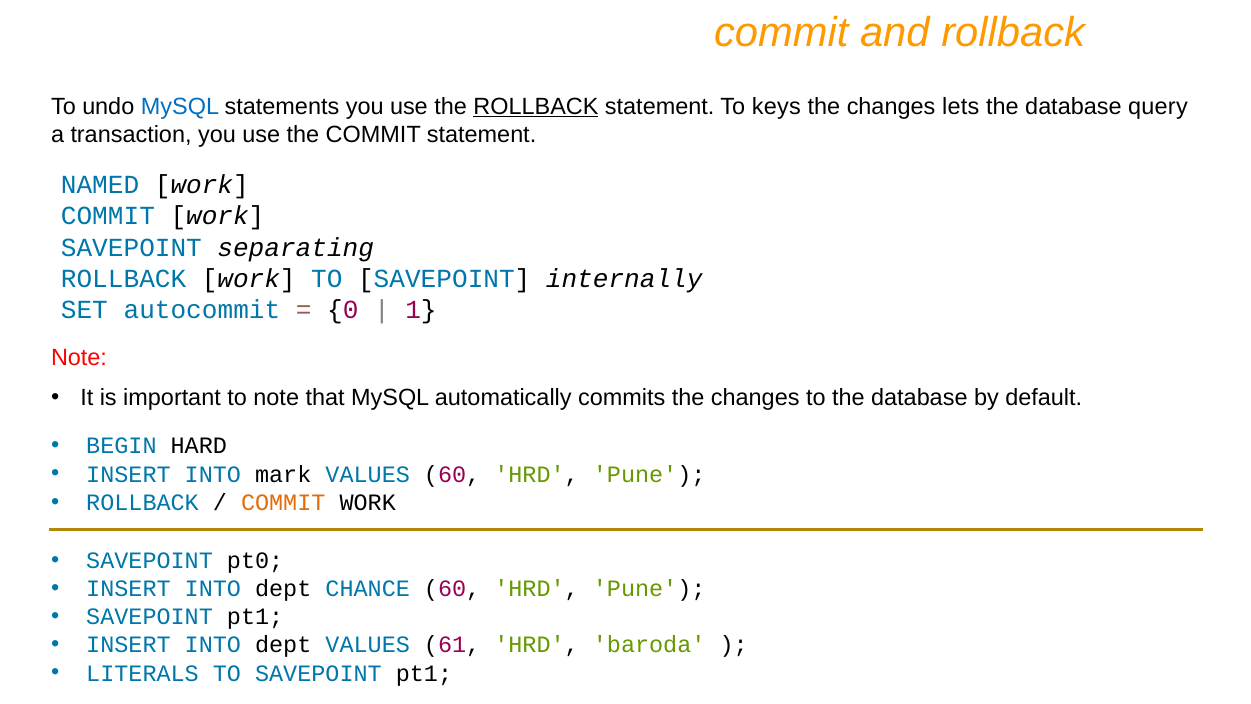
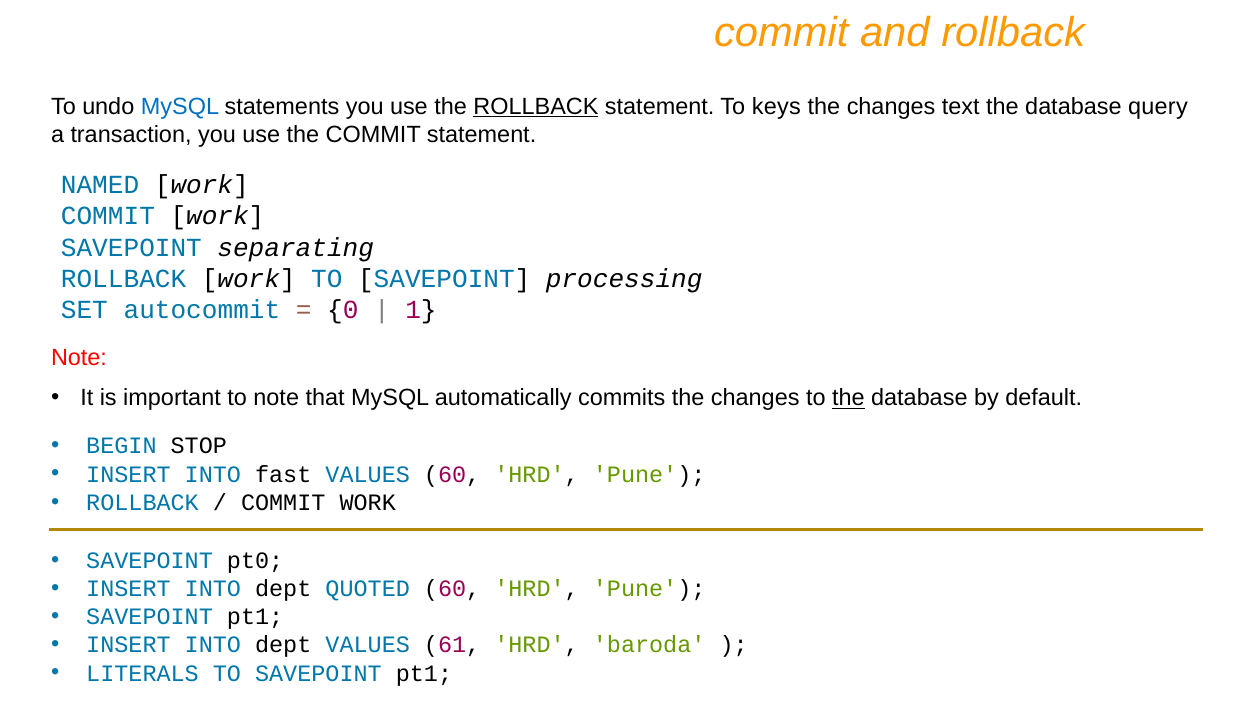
lets: lets -> text (961, 106)
internally: internally -> processing (624, 279)
the underline: none -> present (848, 398)
HARD: HARD -> STOP (199, 446)
mark: mark -> fast (283, 474)
COMMIT colour: orange -> black (283, 502)
CHANCE: CHANCE -> QUOTED (368, 589)
